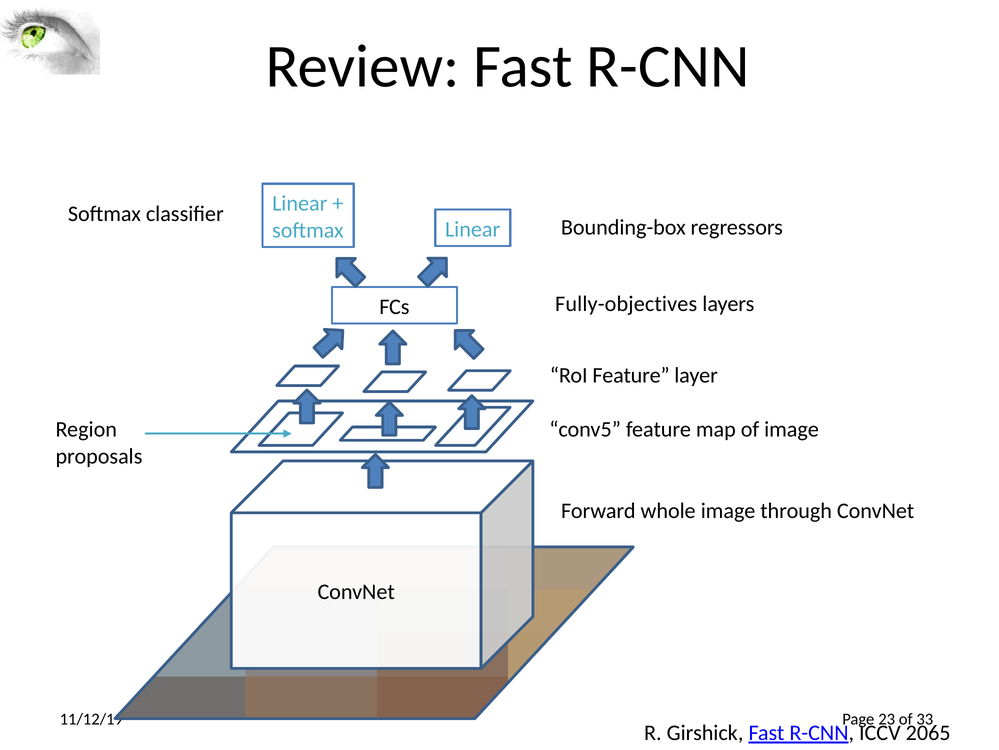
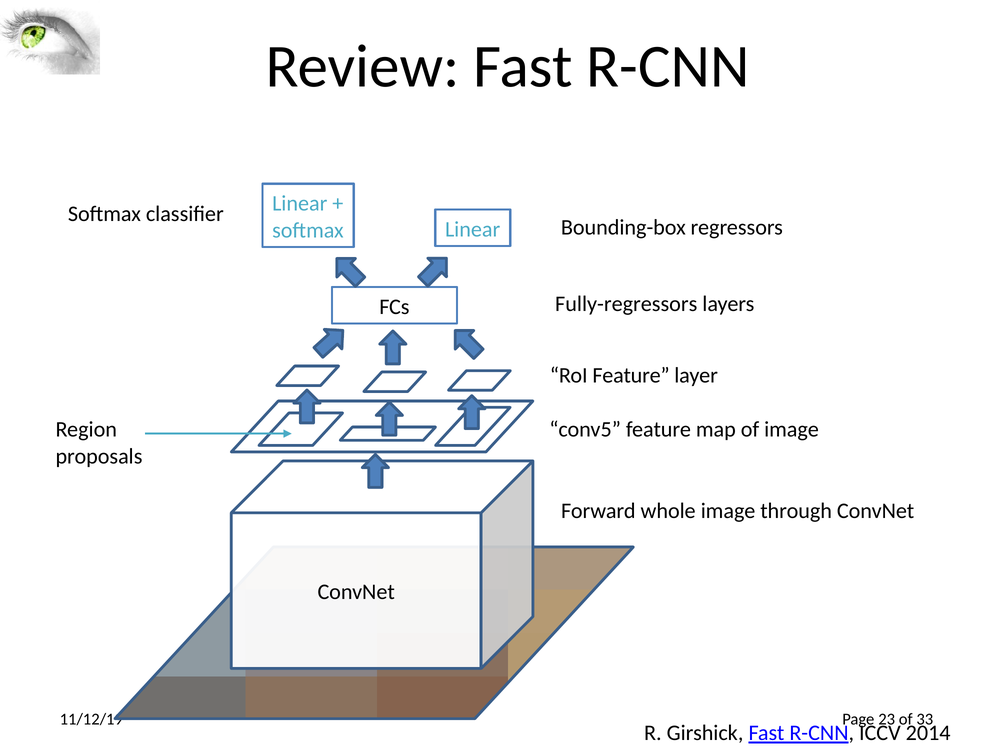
Fully-objectives: Fully-objectives -> Fully-regressors (626, 304)
2065: 2065 -> 2014 (928, 732)
